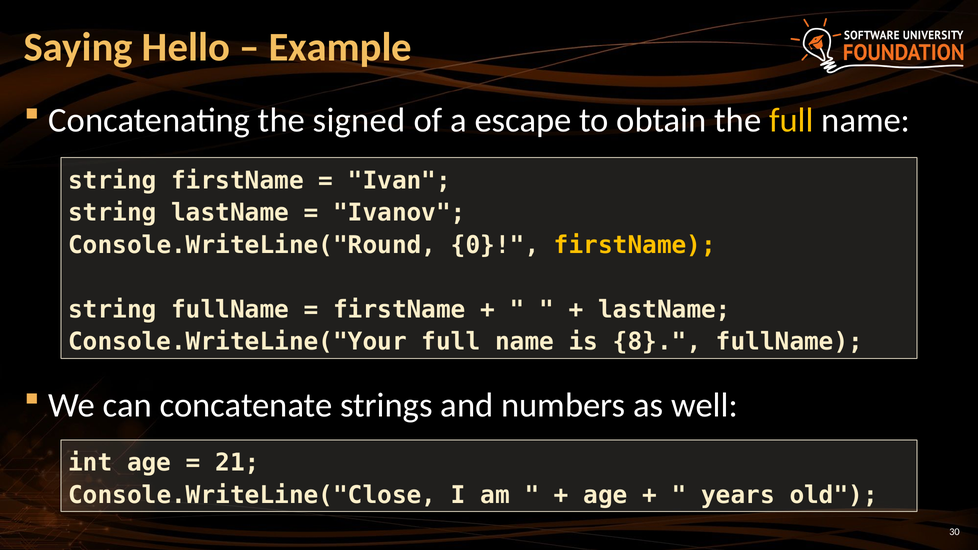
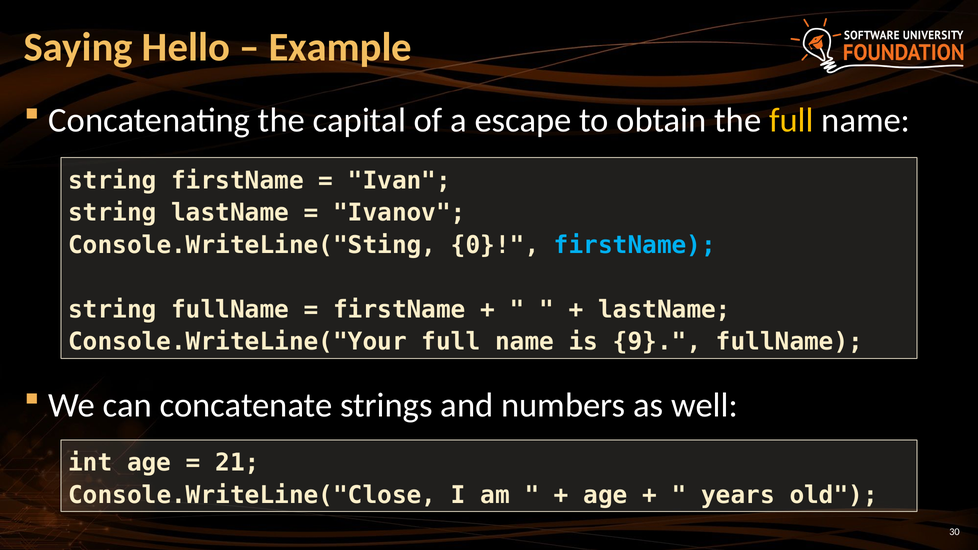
signed: signed -> capital (359, 120)
Console.WriteLine("Round: Console.WriteLine("Round -> Console.WriteLine("Sting (252, 245)
firstName colour: yellow -> light blue (635, 245)
8: 8 -> 9 (657, 342)
